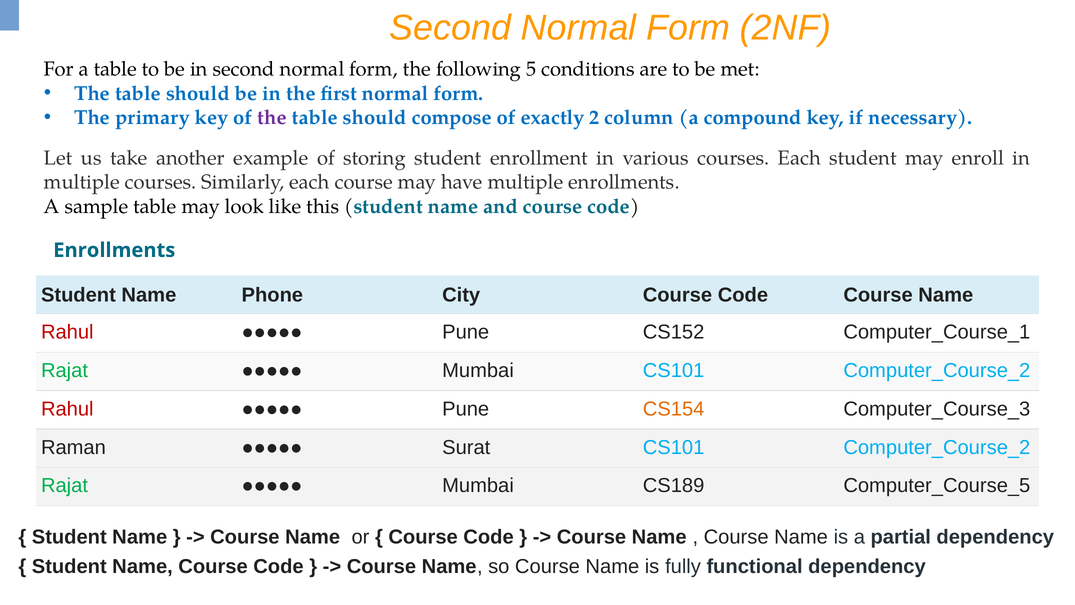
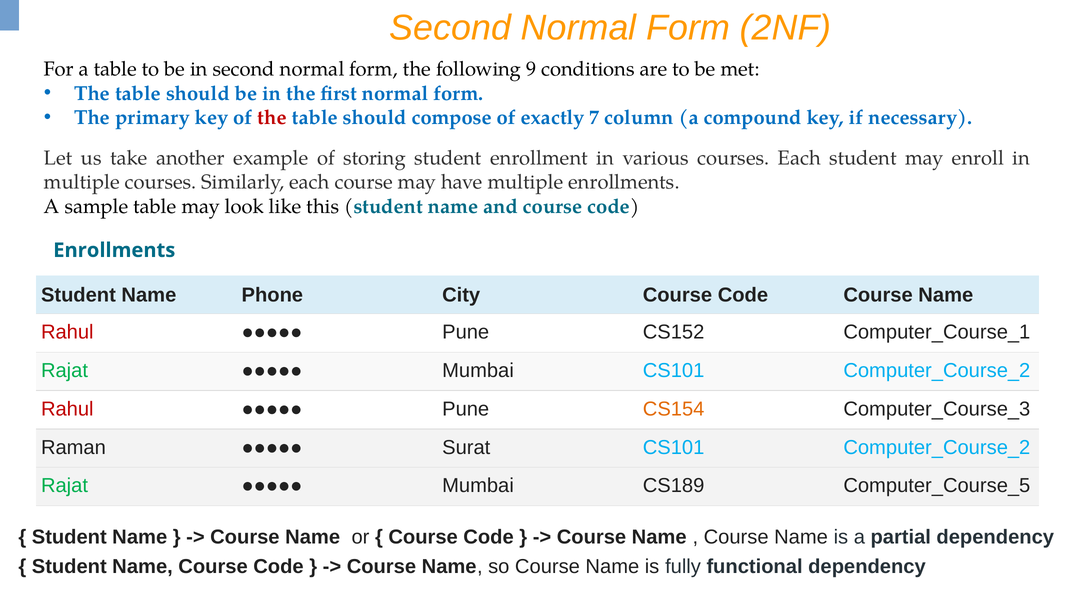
5: 5 -> 9 (531, 69)
the colour: purple -> red (272, 118)
2: 2 -> 7 (594, 118)
